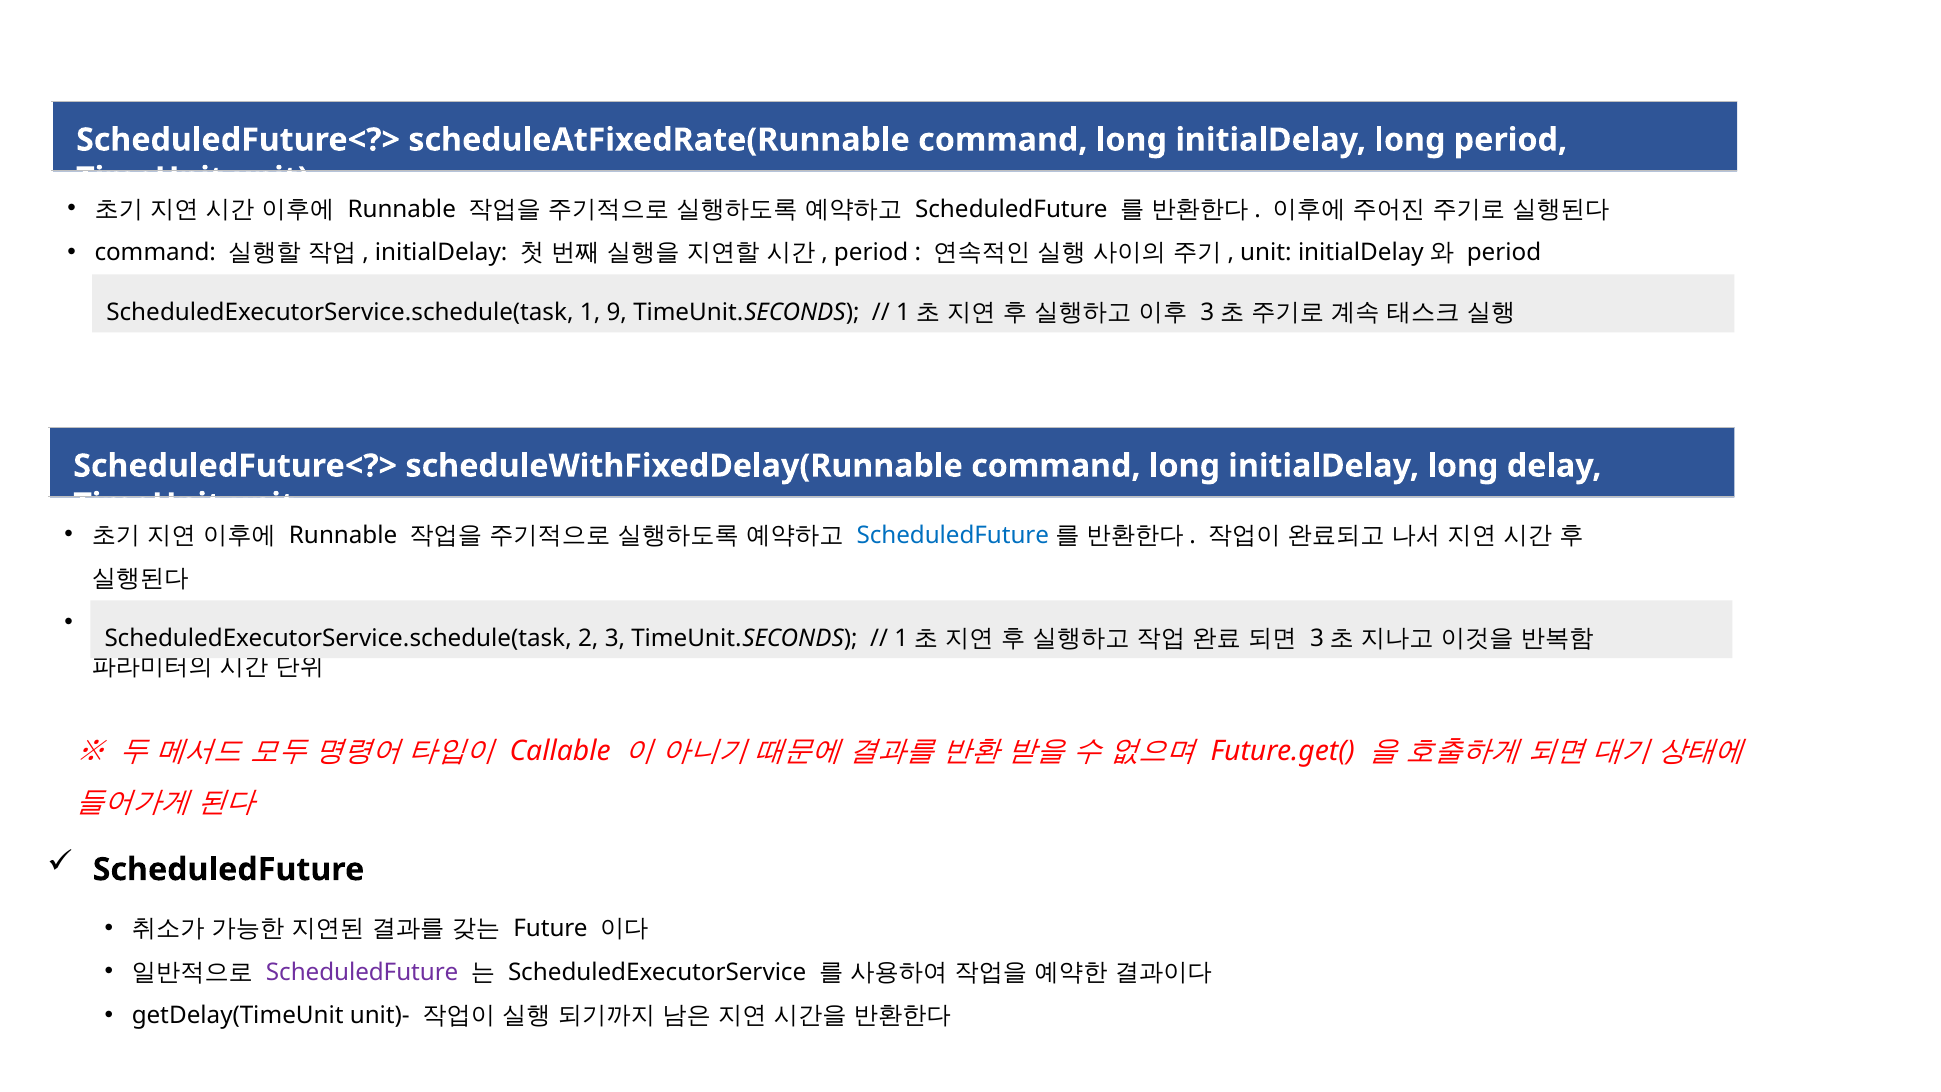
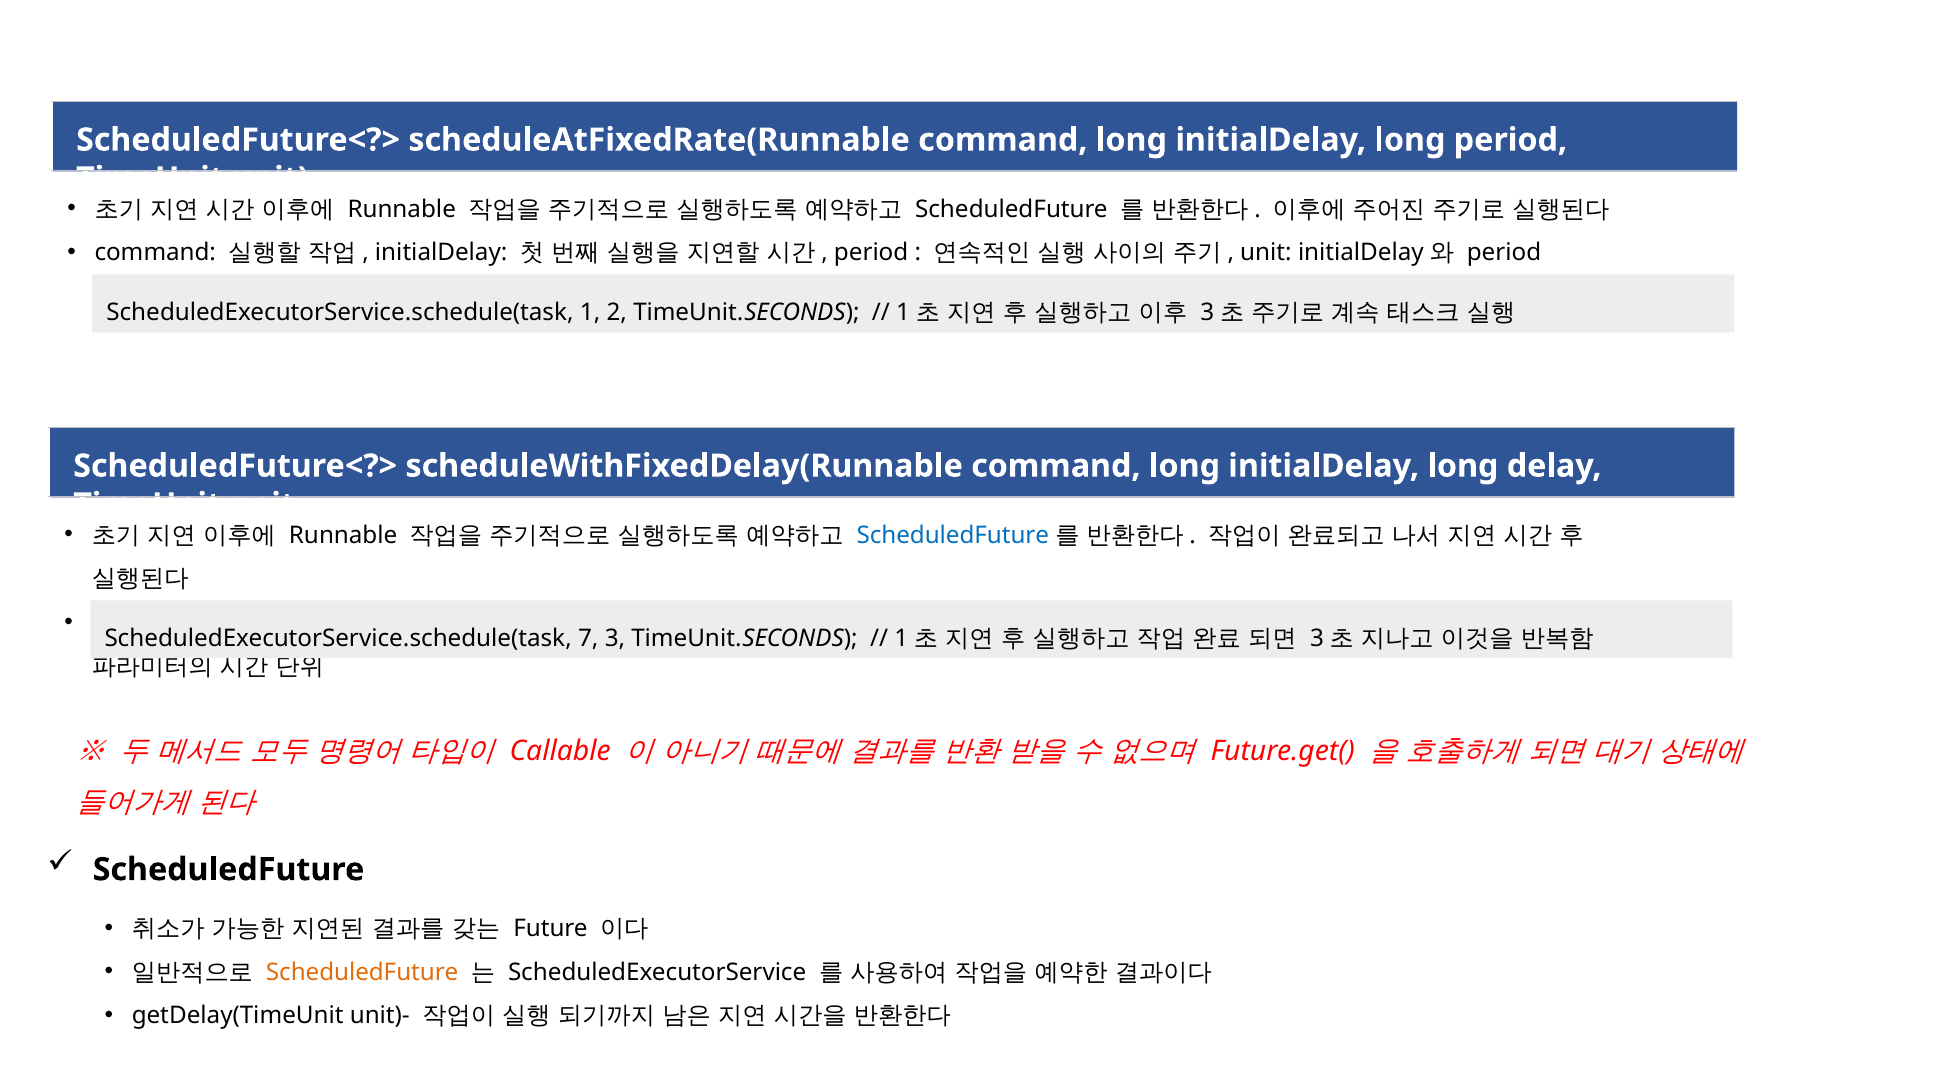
9: 9 -> 2 (617, 312)
2: 2 -> 7 (588, 638)
ScheduledFuture colour: purple -> orange (362, 972)
